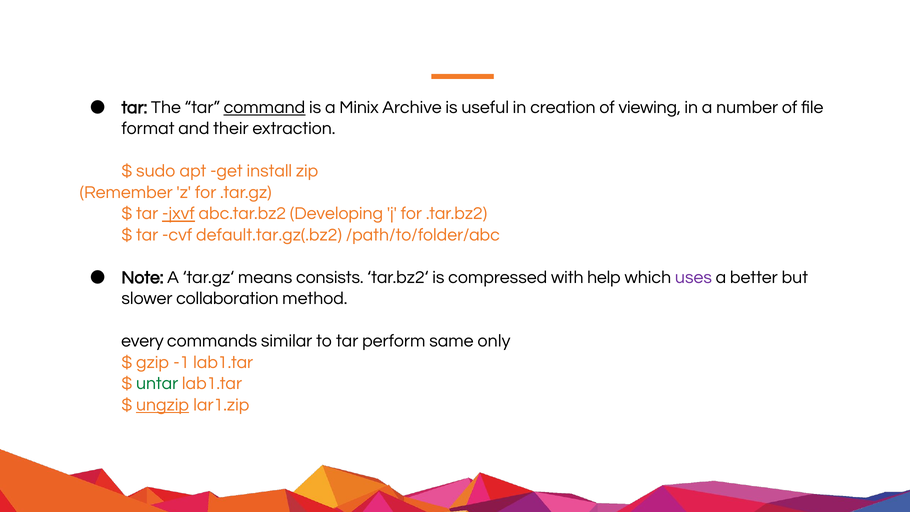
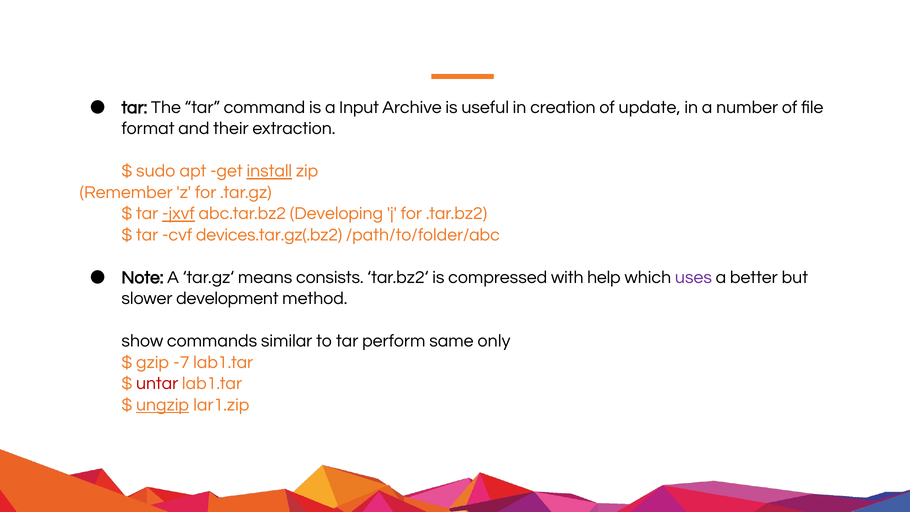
command underline: present -> none (264, 107)
Minix: Minix -> Input (359, 107)
viewing: viewing -> update (650, 107)
install underline: none -> present (269, 171)
default.tar.gz(.bz2: default.tar.gz(.bz2 -> devices.tar.gz(.bz2 (269, 235)
collaboration: collaboration -> development (227, 299)
every: every -> show (142, 341)
-1: -1 -> -7 (181, 362)
untar colour: green -> red (157, 384)
